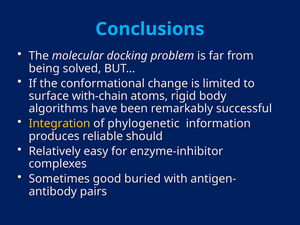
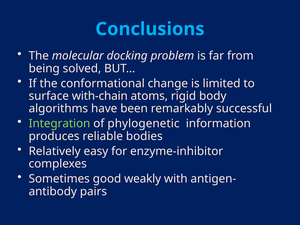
Integration colour: yellow -> light green (59, 124)
should: should -> bodies (144, 136)
buried: buried -> weakly (143, 179)
